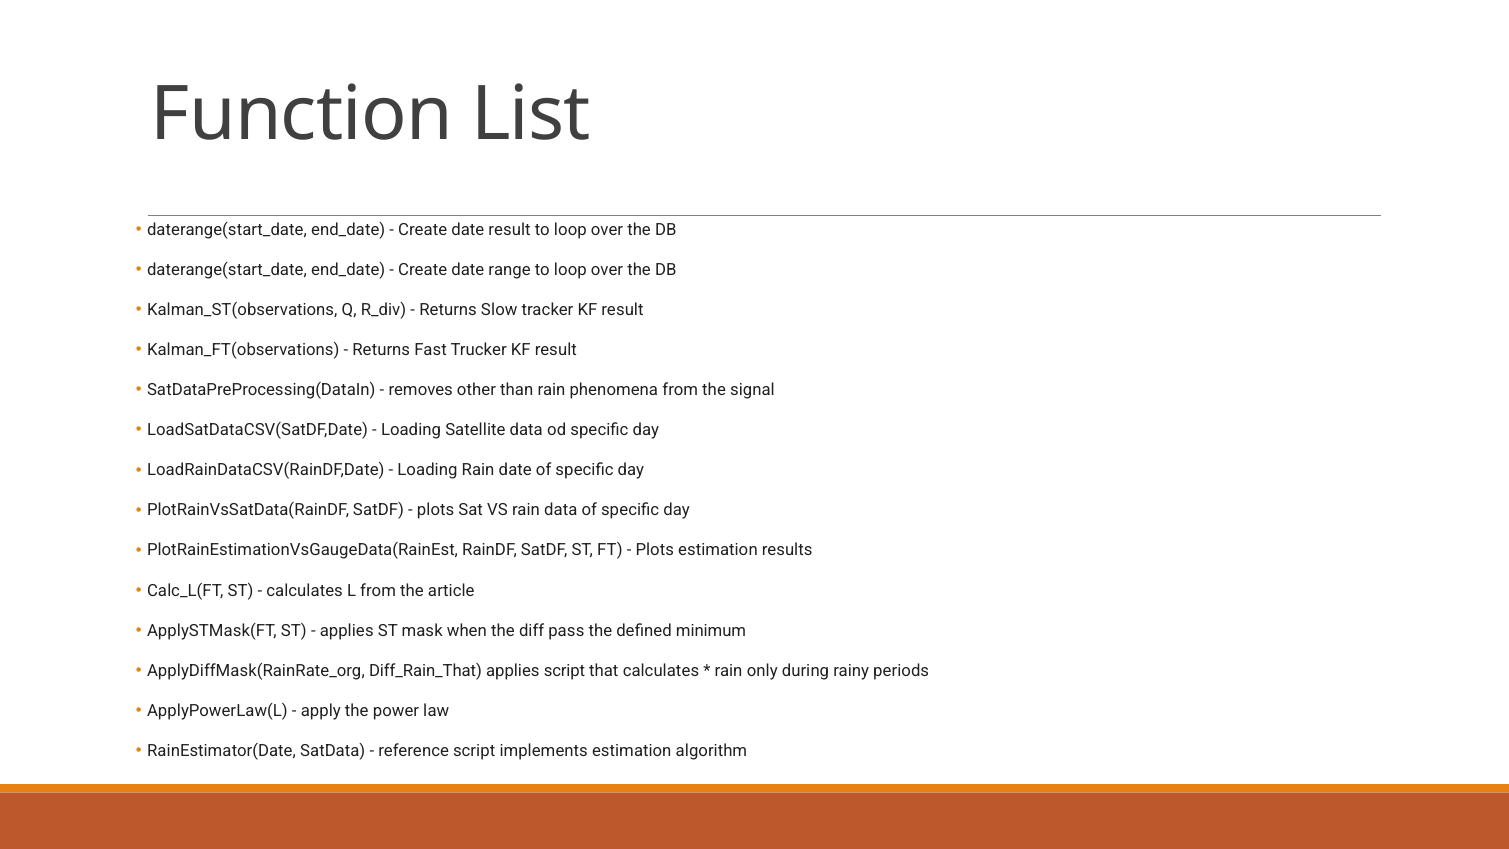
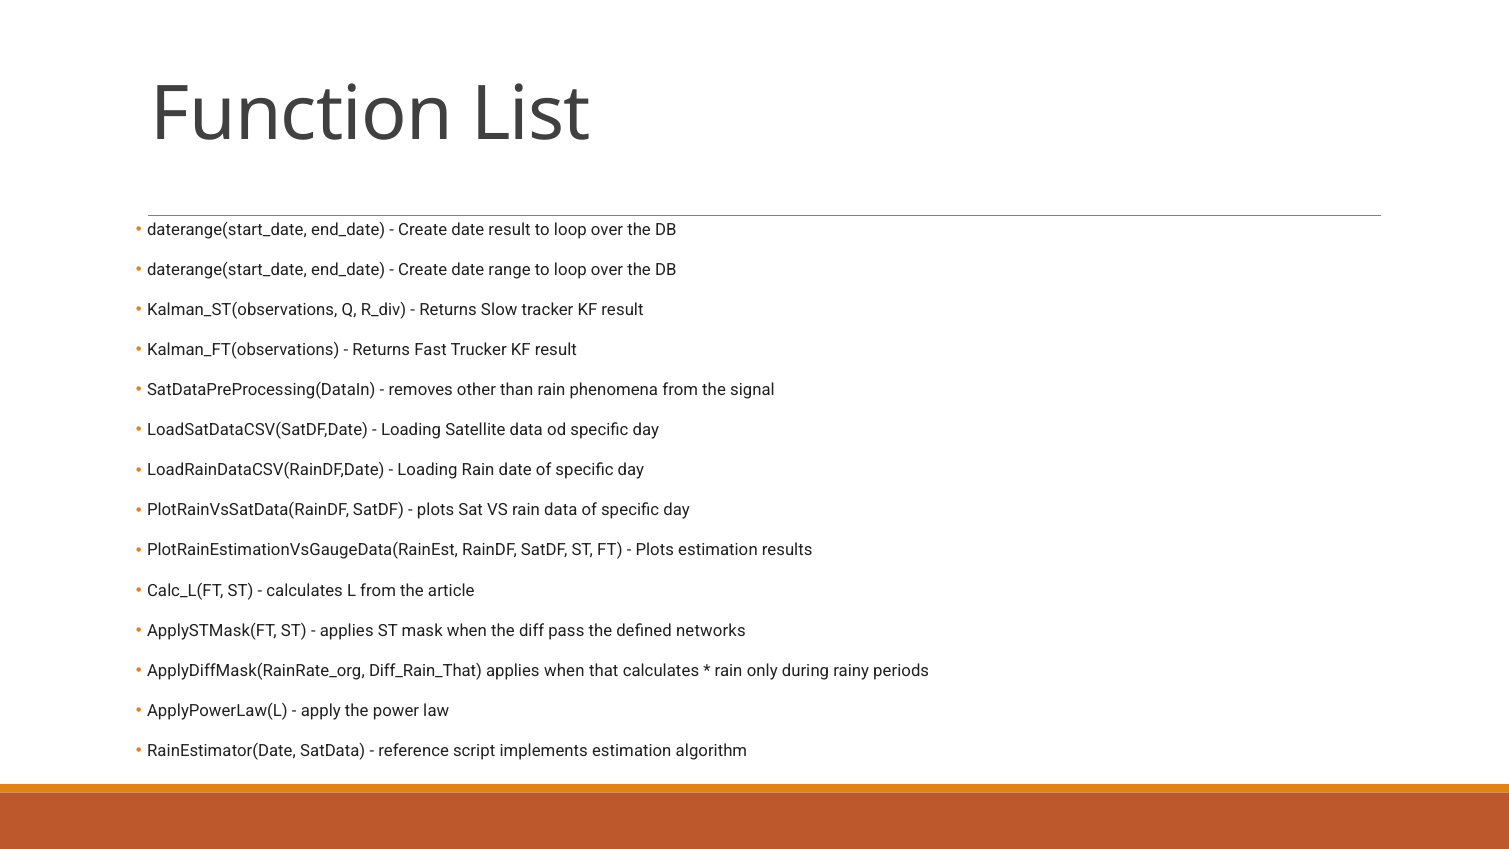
minimum: minimum -> networks (711, 631)
applies script: script -> when (564, 671)
